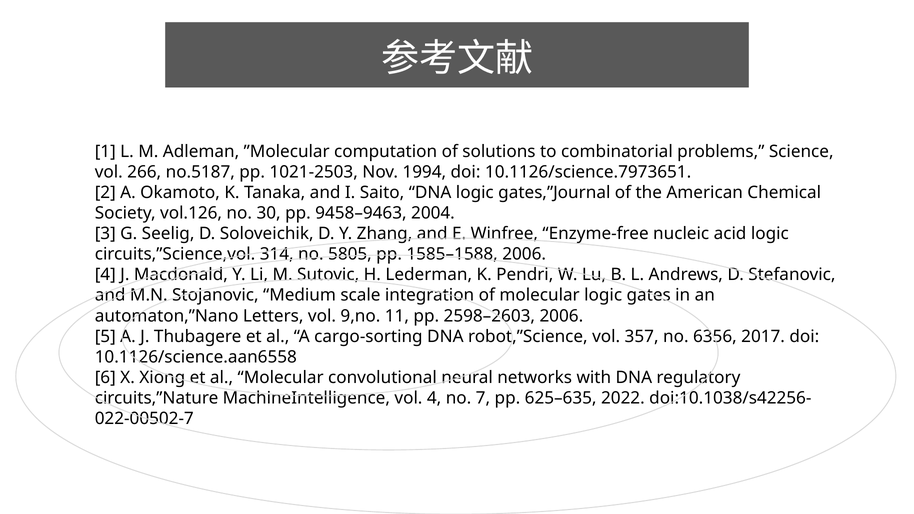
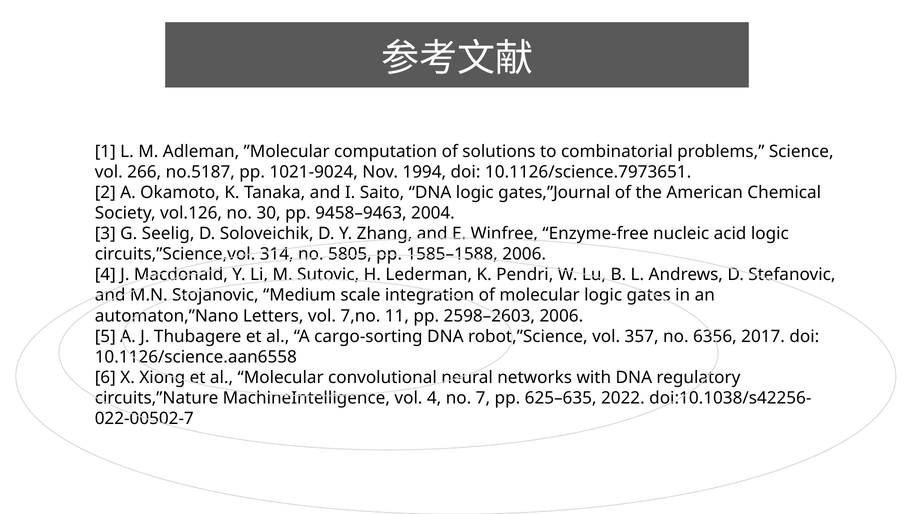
1021-2503: 1021-2503 -> 1021-9024 (314, 172)
9,no: 9,no -> 7,no (360, 316)
